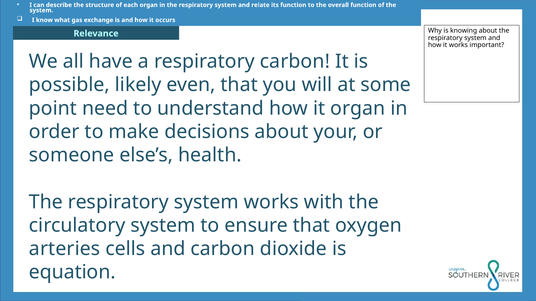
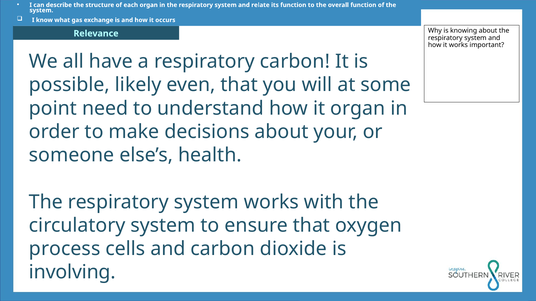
arteries: arteries -> process (65, 249)
equation: equation -> involving (72, 273)
